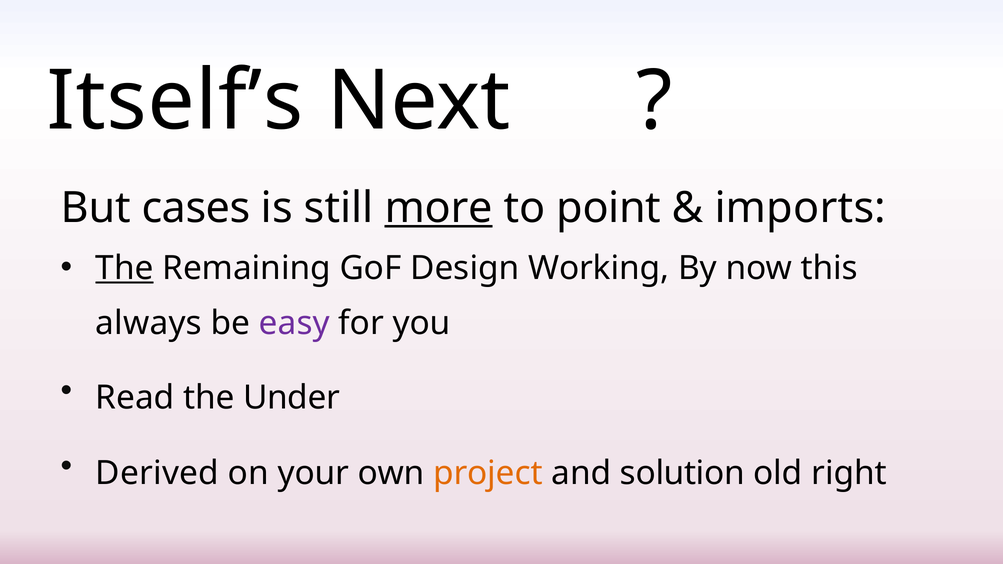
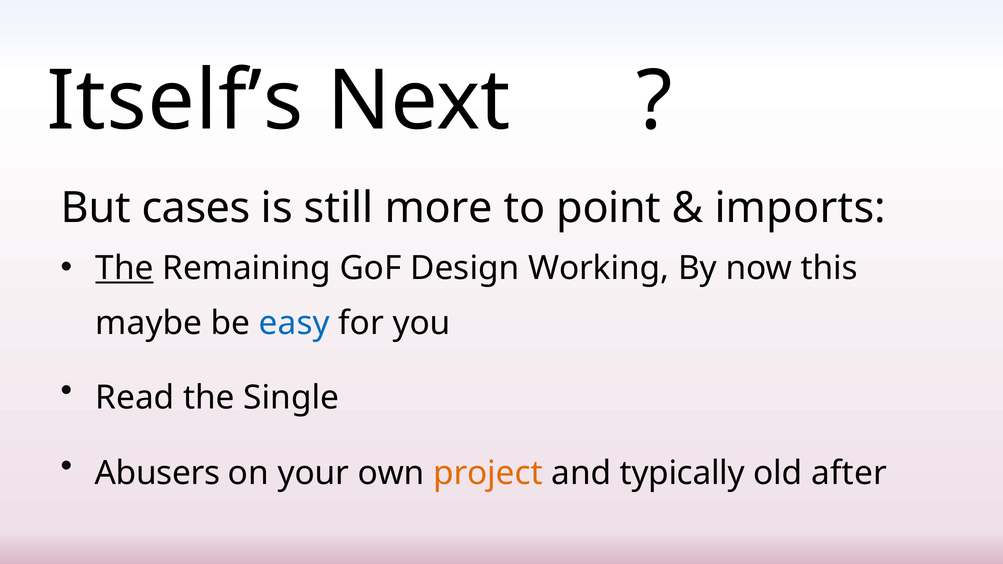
more underline: present -> none (439, 208)
always: always -> maybe (149, 323)
easy colour: purple -> blue (294, 323)
Under: Under -> Single (291, 398)
Derived: Derived -> Abusers (158, 473)
solution: solution -> typically (682, 473)
right: right -> after (849, 473)
